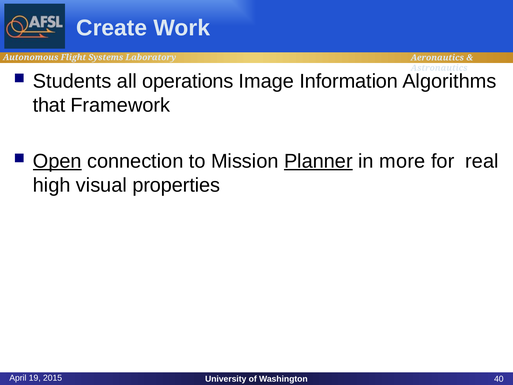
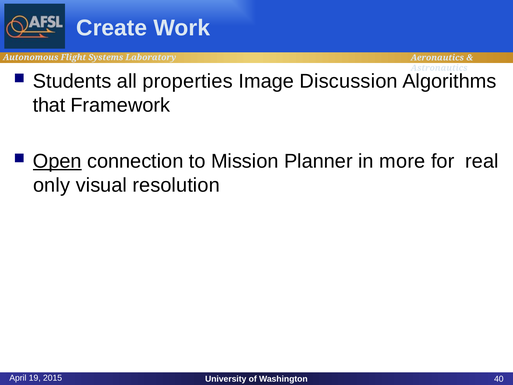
operations: operations -> properties (188, 81)
Information: Information -> Discussion (349, 81)
Planner underline: present -> none (318, 161)
high: high -> only (52, 185)
properties: properties -> resolution (176, 185)
